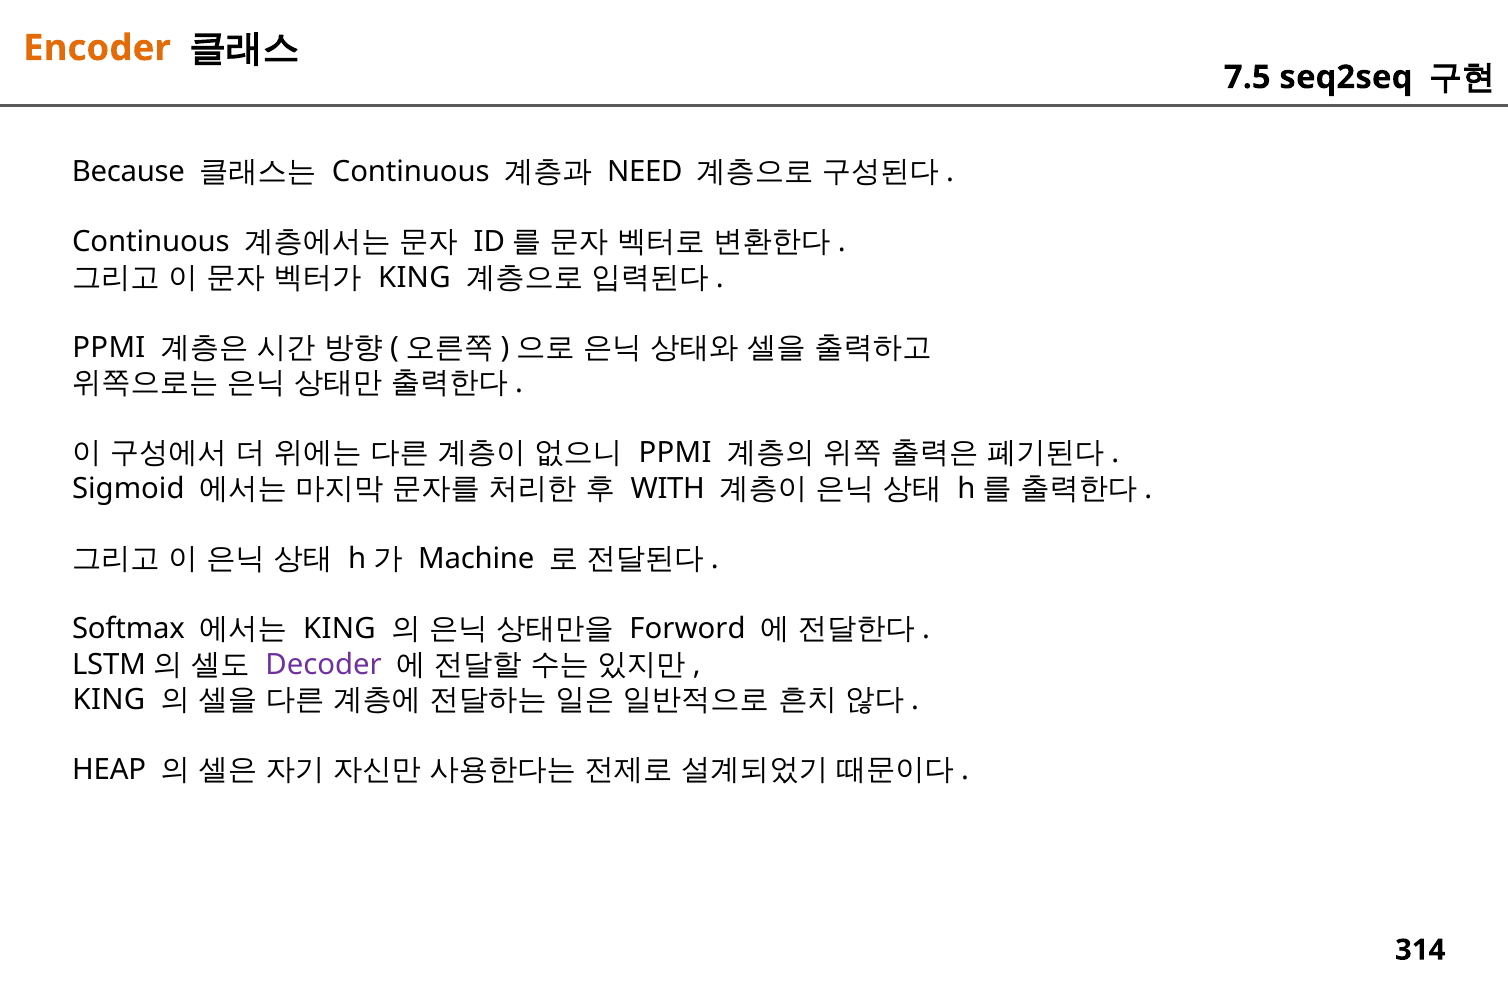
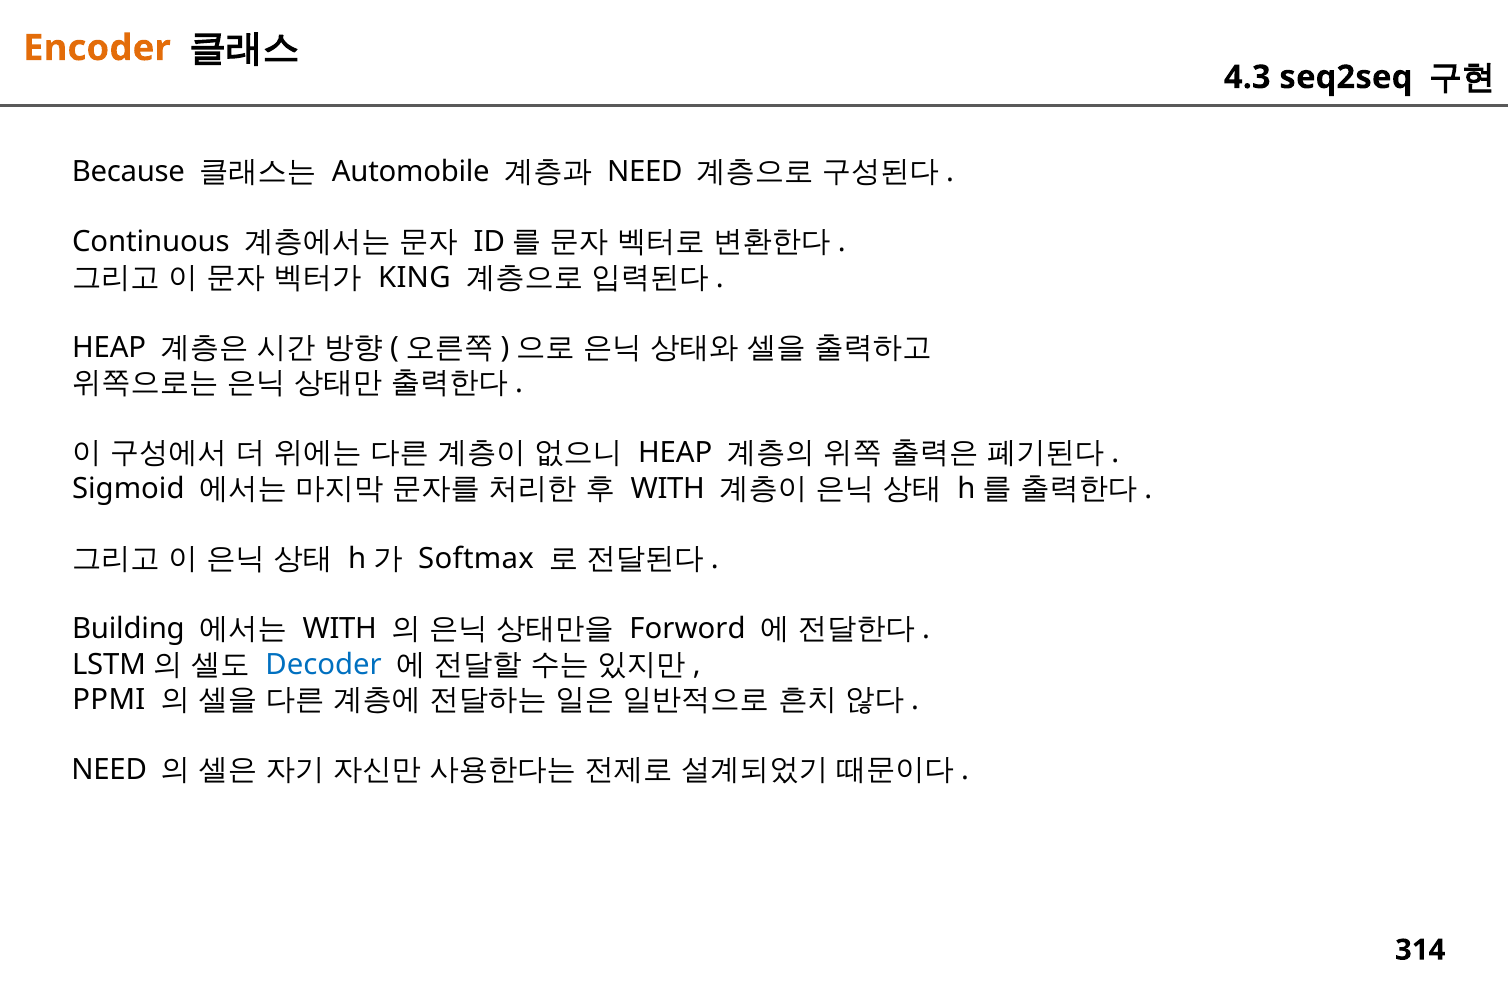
7.5: 7.5 -> 4.3 (1247, 77)
Continuous: Continuous -> Automobile (411, 172)
PPMI: PPMI -> HEAP (109, 348)
PPMI: PPMI -> HEAP (675, 454)
Machine: Machine -> Softmax (476, 559)
Softmax: Softmax -> Building (128, 630)
KING: KING -> WITH (340, 630)
Decoder colour: purple -> blue (324, 665)
KING: KING -> PPMI (109, 700)
HEAP: HEAP -> NEED (109, 770)
